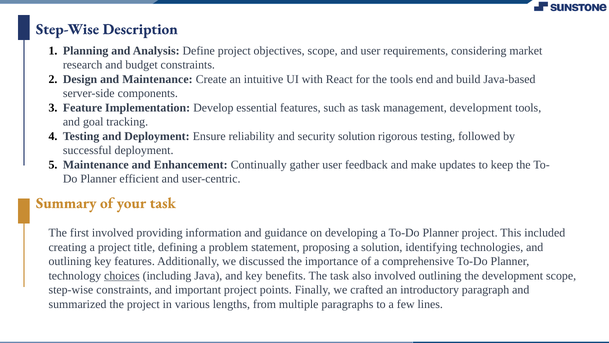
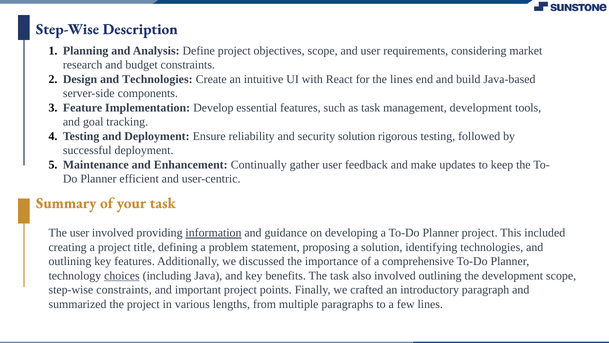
and Maintenance: Maintenance -> Technologies (157, 79)
the tools: tools -> lines (401, 79)
The first: first -> user (80, 233)
information underline: none -> present (213, 233)
